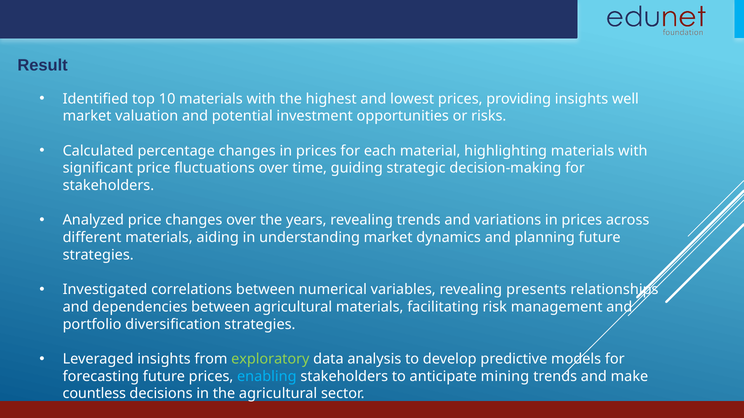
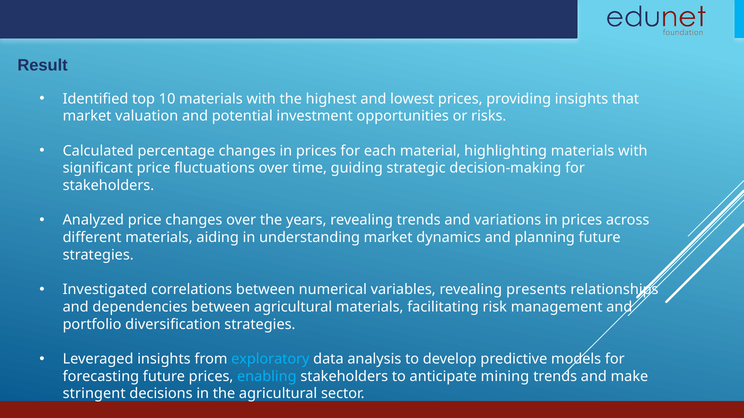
well: well -> that (625, 99)
exploratory colour: light green -> light blue (270, 359)
countless: countless -> stringent (94, 394)
